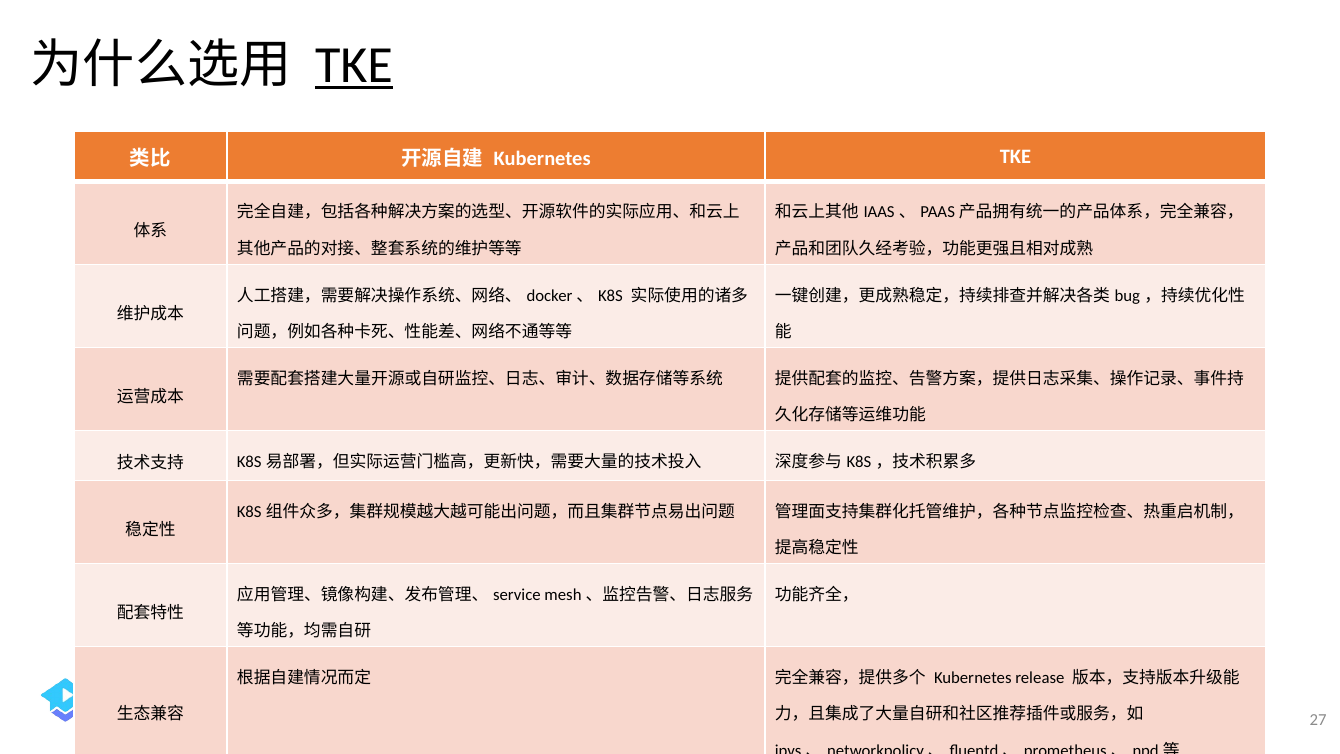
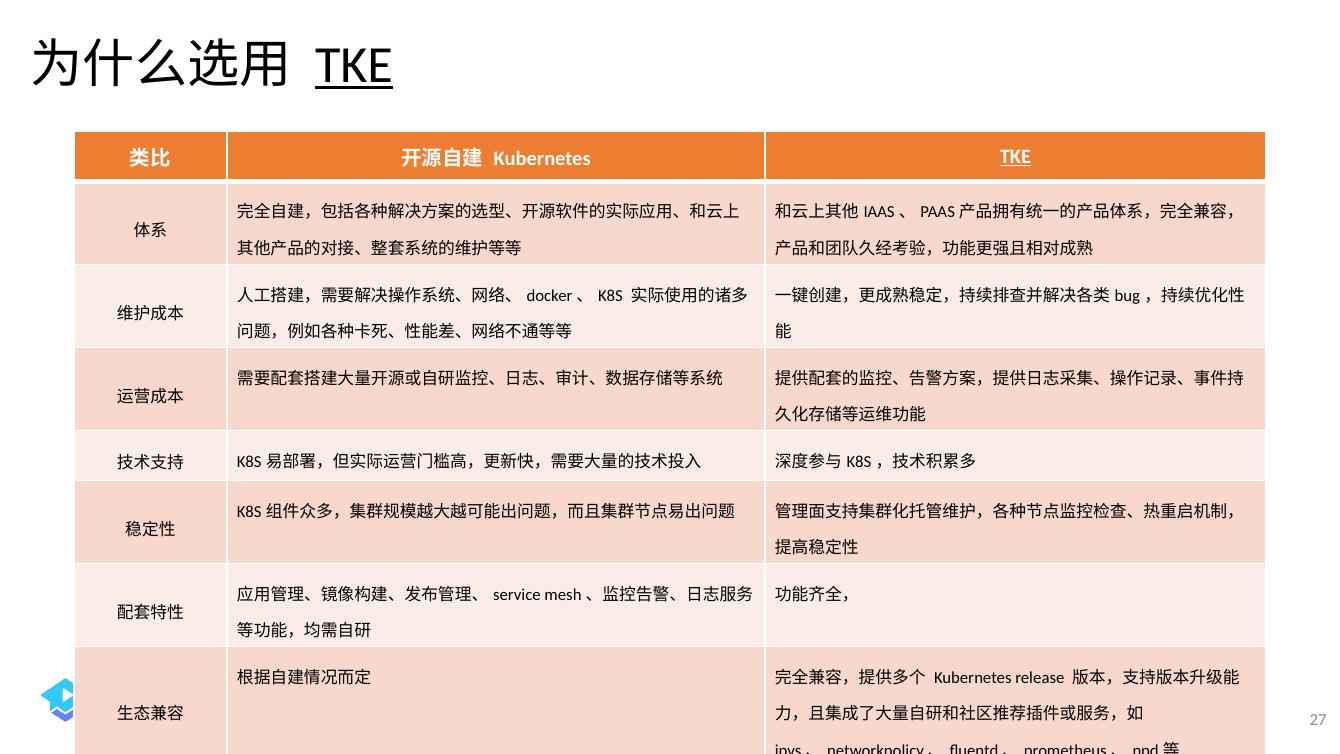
TKE underline: none -> present (1015, 157)
